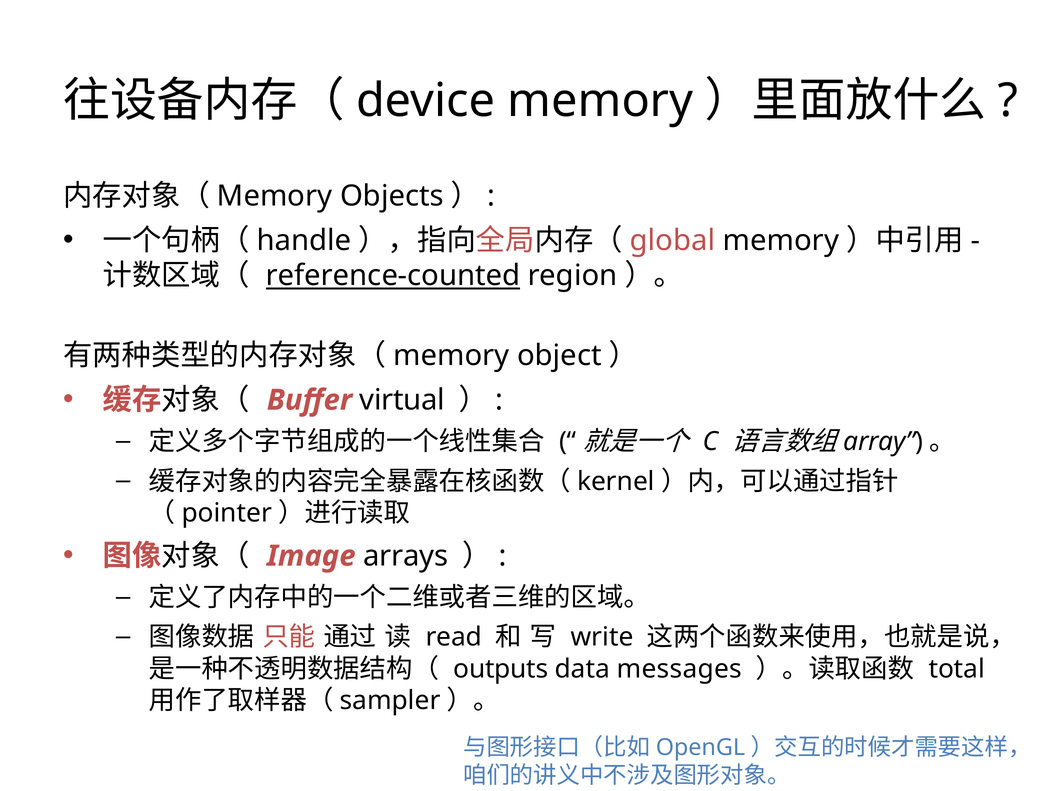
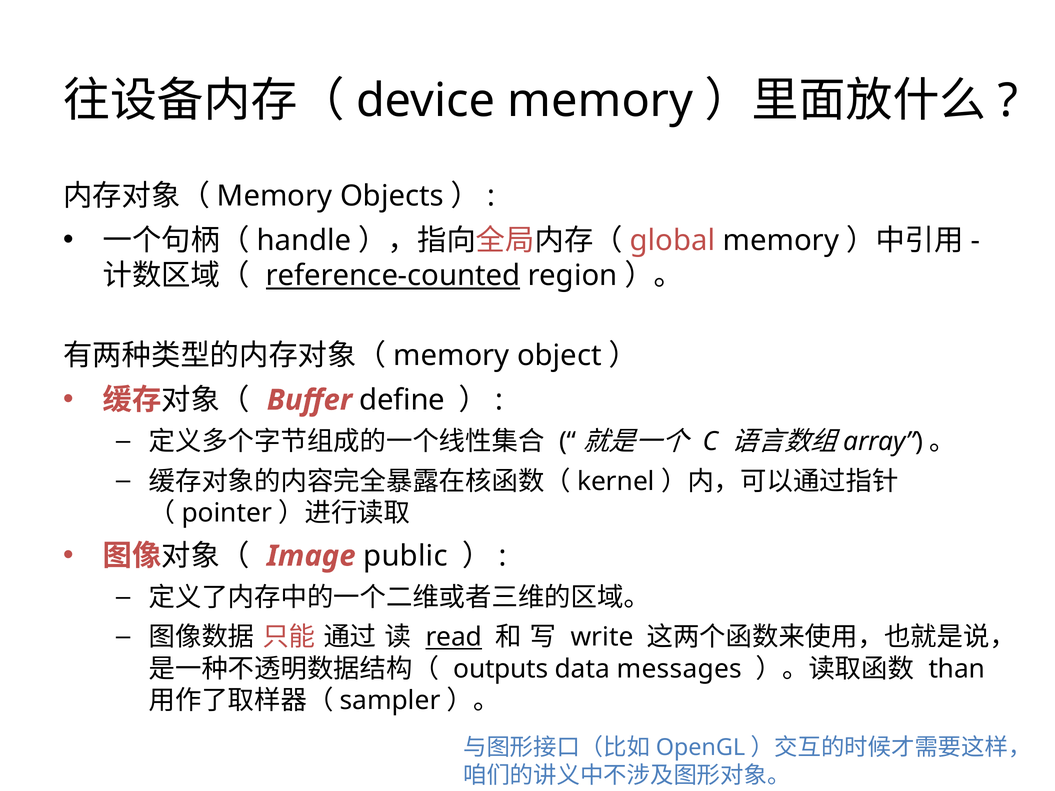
virtual: virtual -> define (402, 400)
arrays: arrays -> public (405, 556)
read underline: none -> present (454, 637)
total: total -> than (957, 669)
